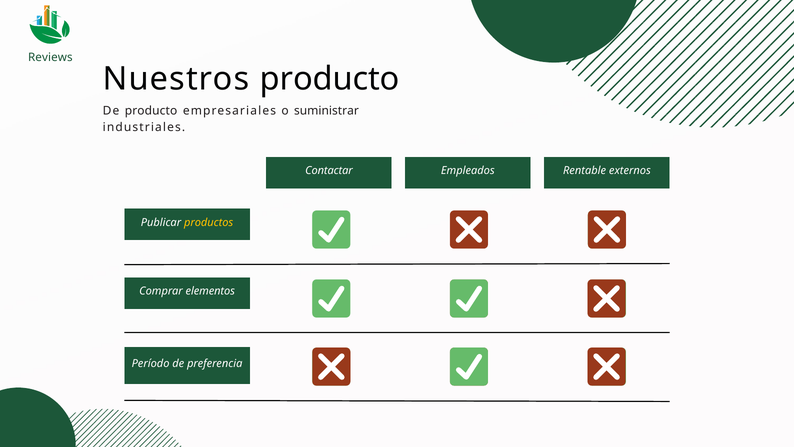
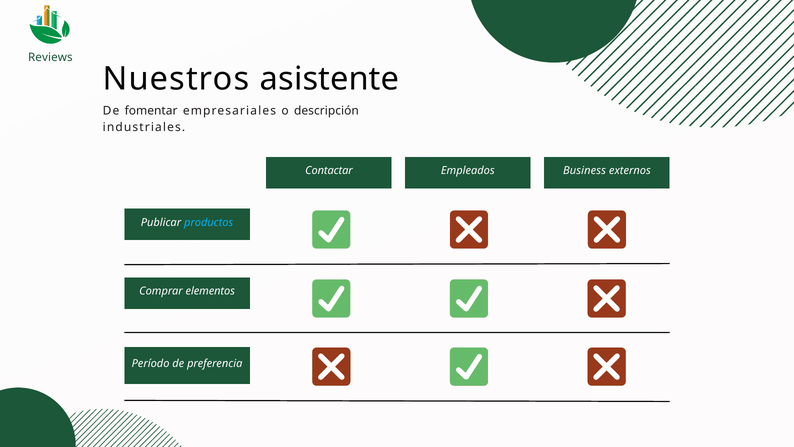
Nuestros producto: producto -> asistente (330, 79)
De producto: producto -> fomentar (151, 111)
suministrar: suministrar -> descripción (326, 111)
Rentable: Rentable -> Business (585, 171)
productos colour: yellow -> light blue (209, 222)
